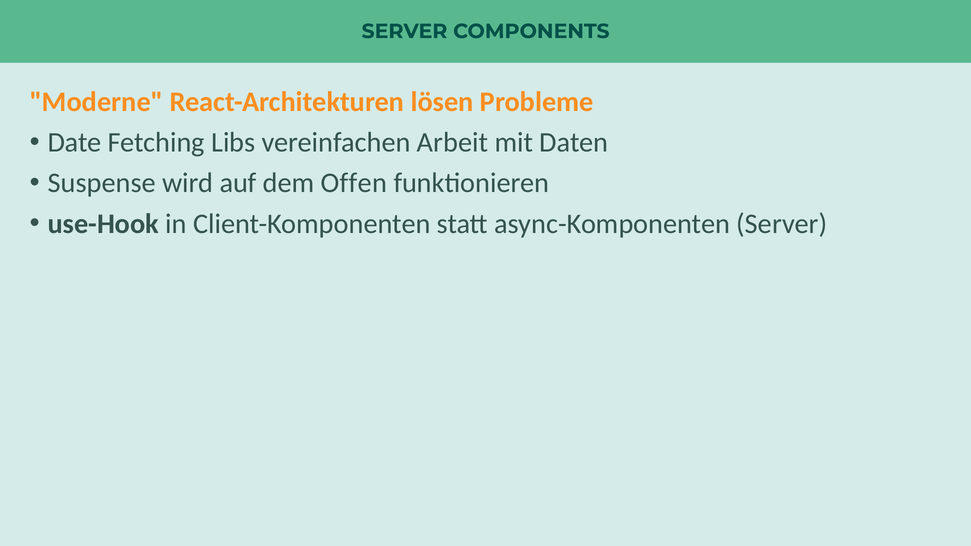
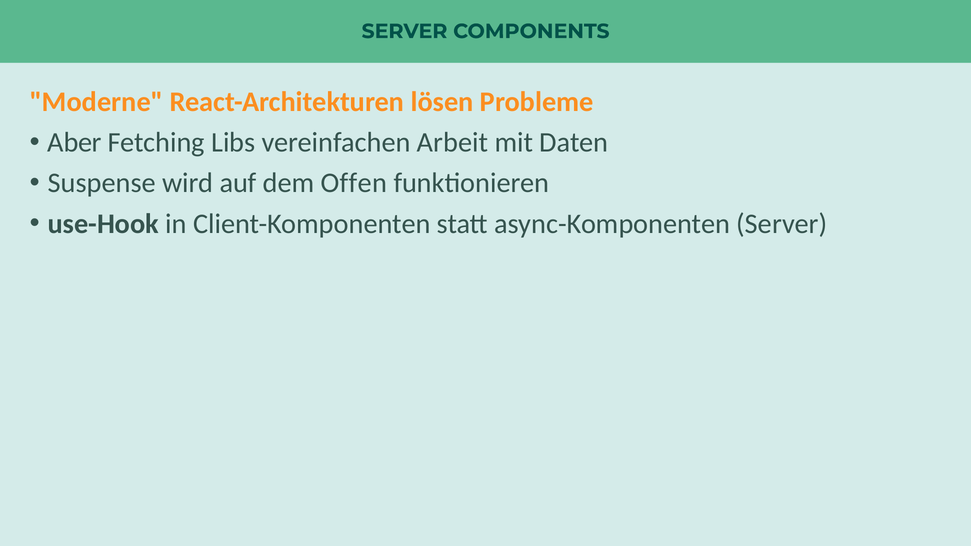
Date: Date -> Aber (75, 142)
